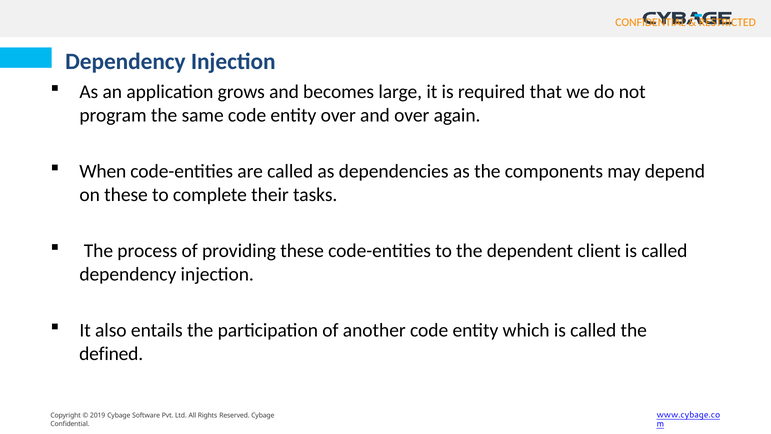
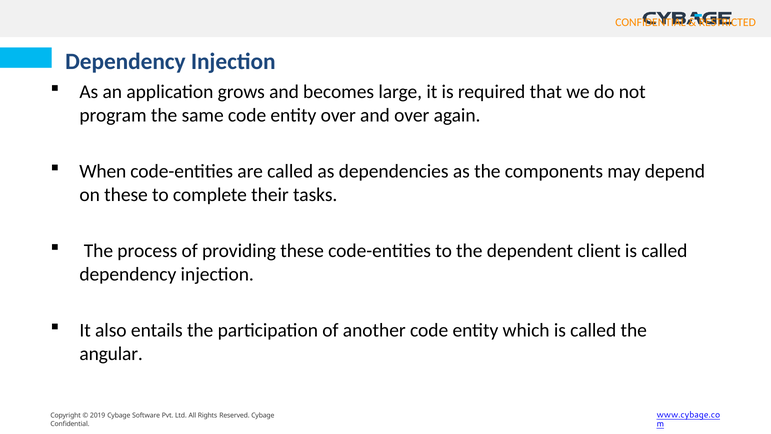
defined: defined -> angular (111, 354)
